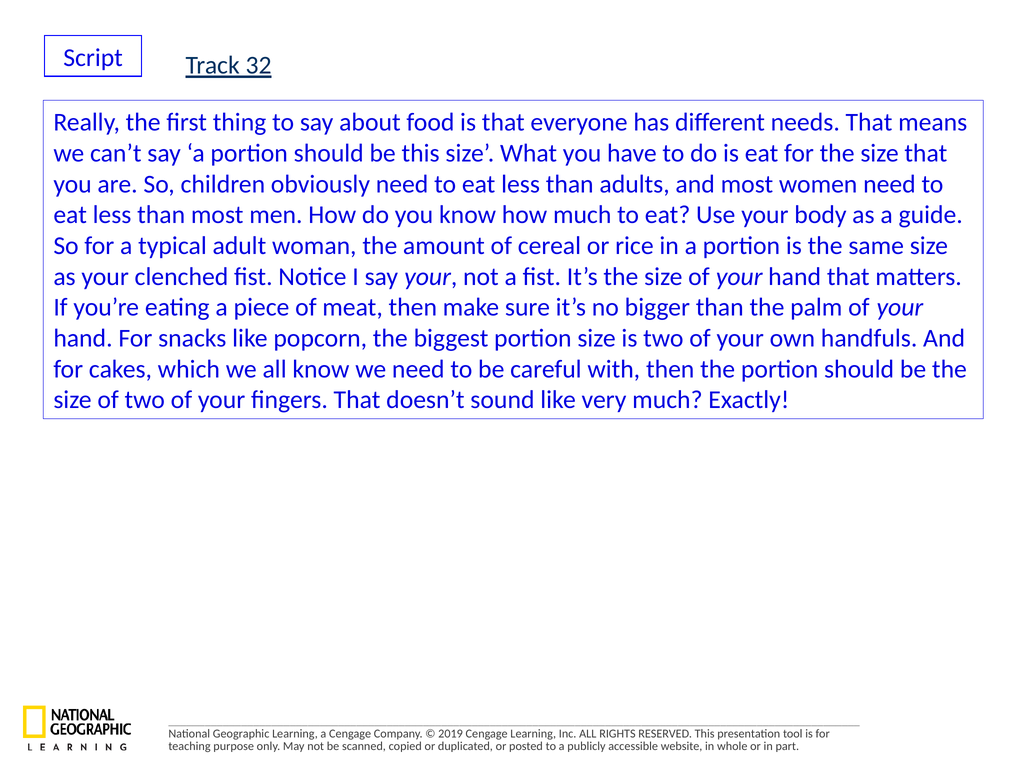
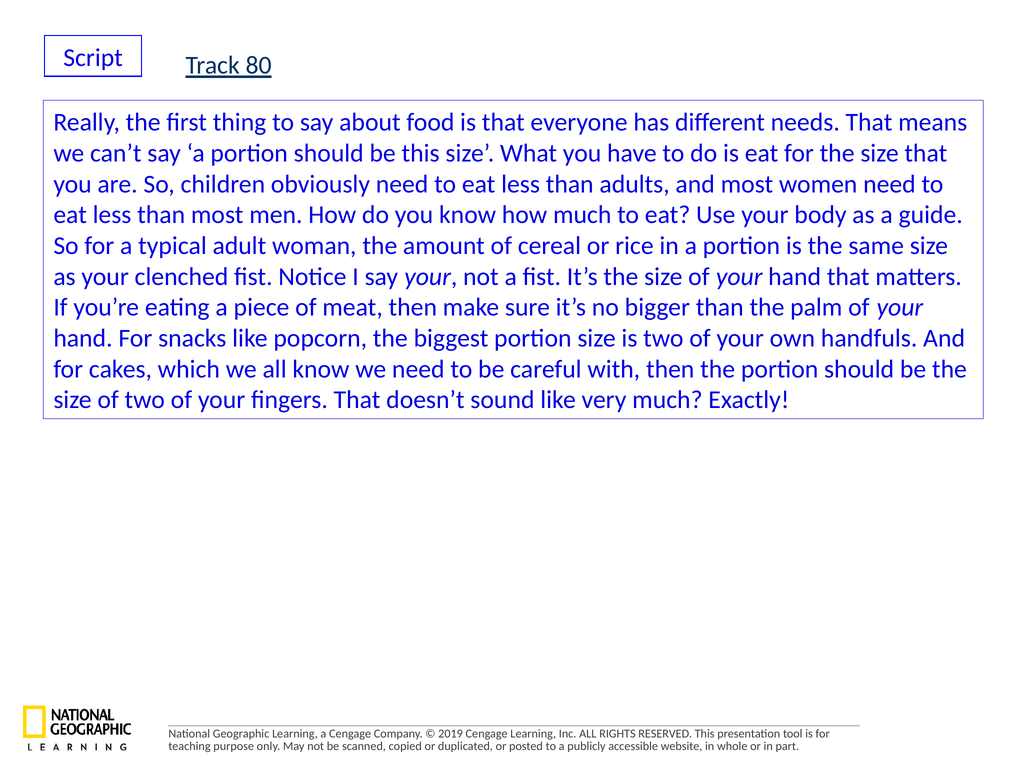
32: 32 -> 80 (259, 65)
